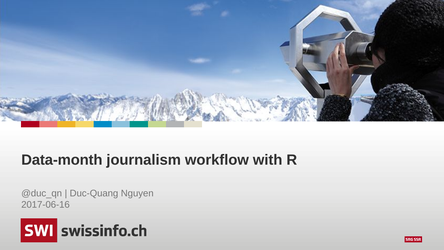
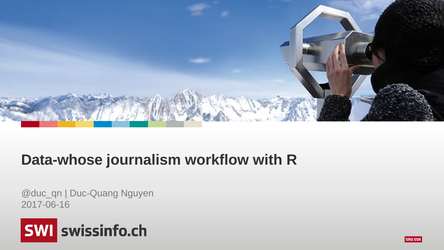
Data-month: Data-month -> Data-whose (62, 160)
